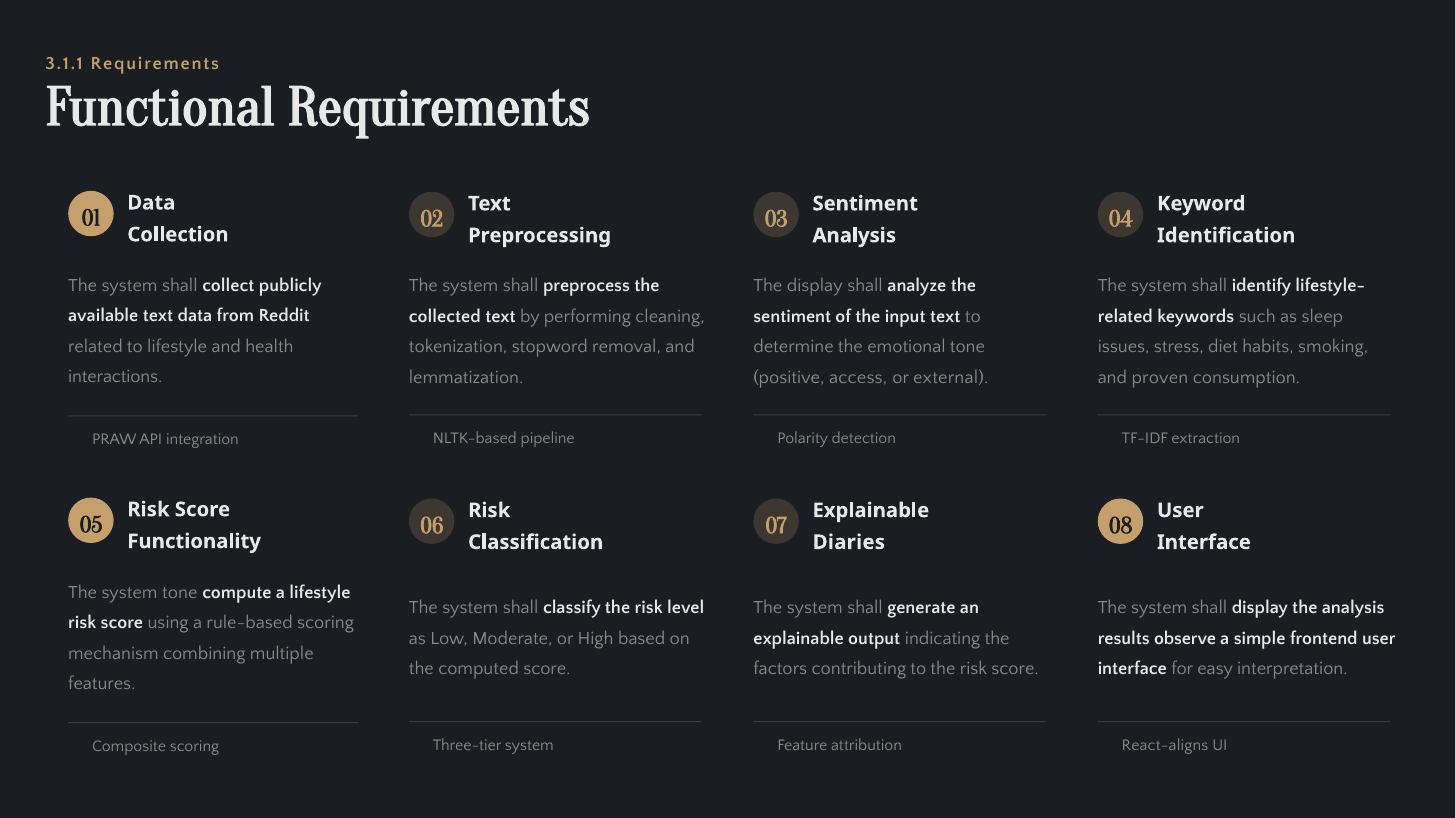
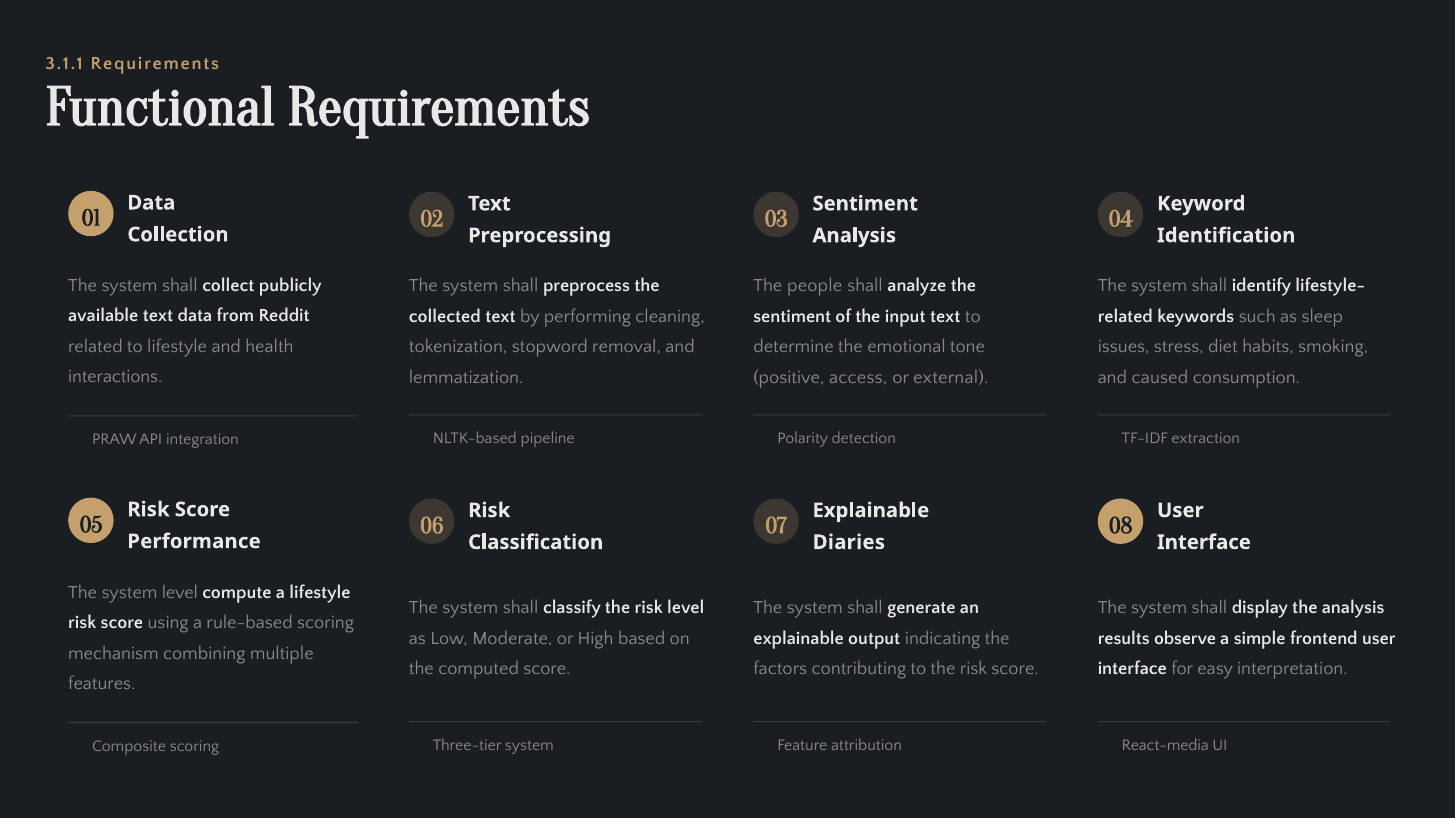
The display: display -> people (815, 286)
proven: proven -> caused (1160, 377)
Functionality: Functionality -> Performance (194, 542)
system tone: tone -> level (180, 592)
React-aligns: React-aligns -> React-media (1165, 745)
